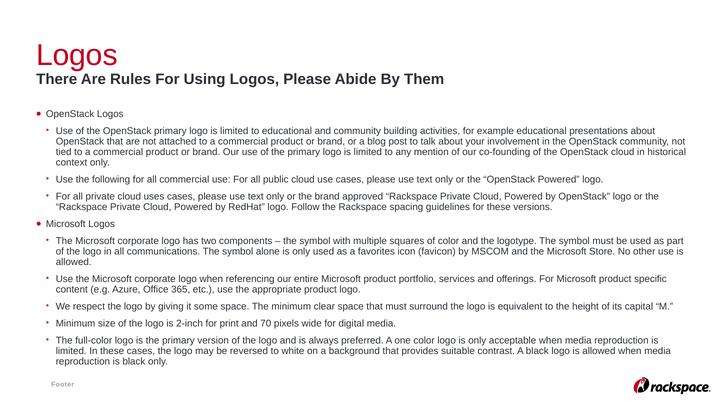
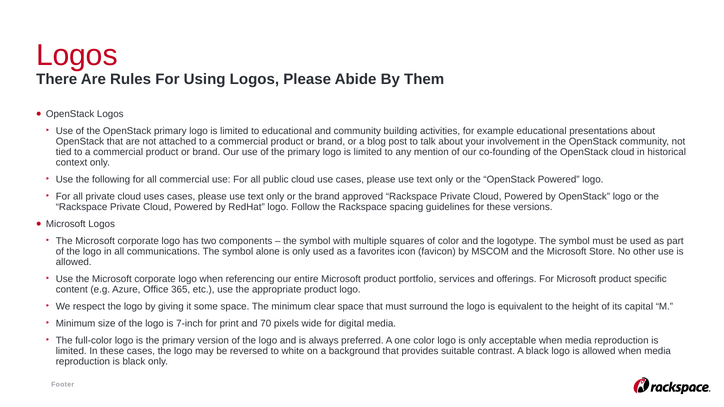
2-inch: 2-inch -> 7-inch (190, 324)
